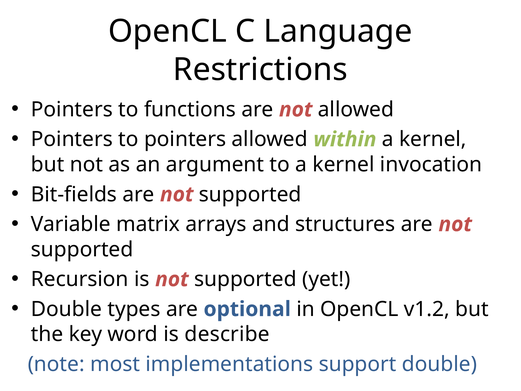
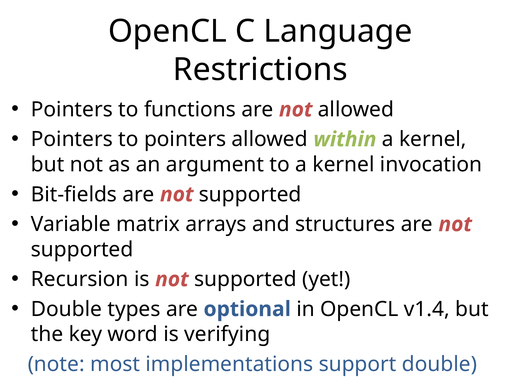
v1.2: v1.2 -> v1.4 (427, 309)
describe: describe -> verifying (227, 334)
